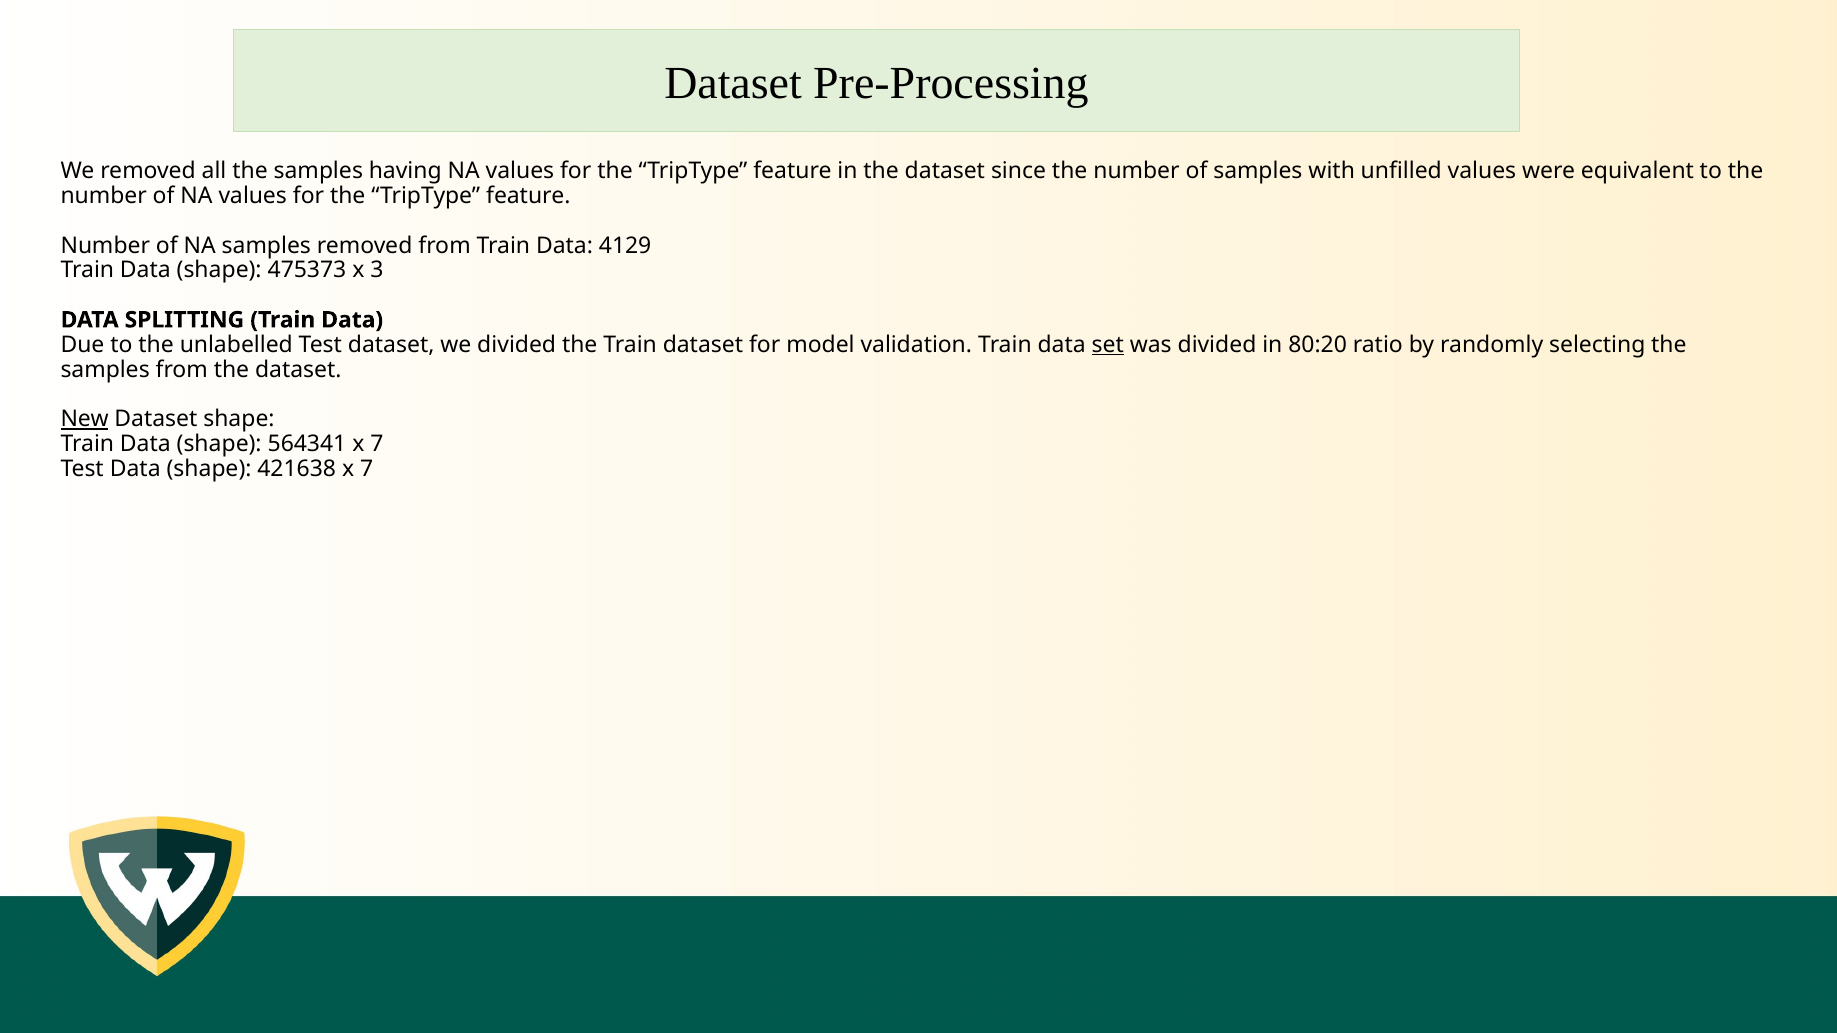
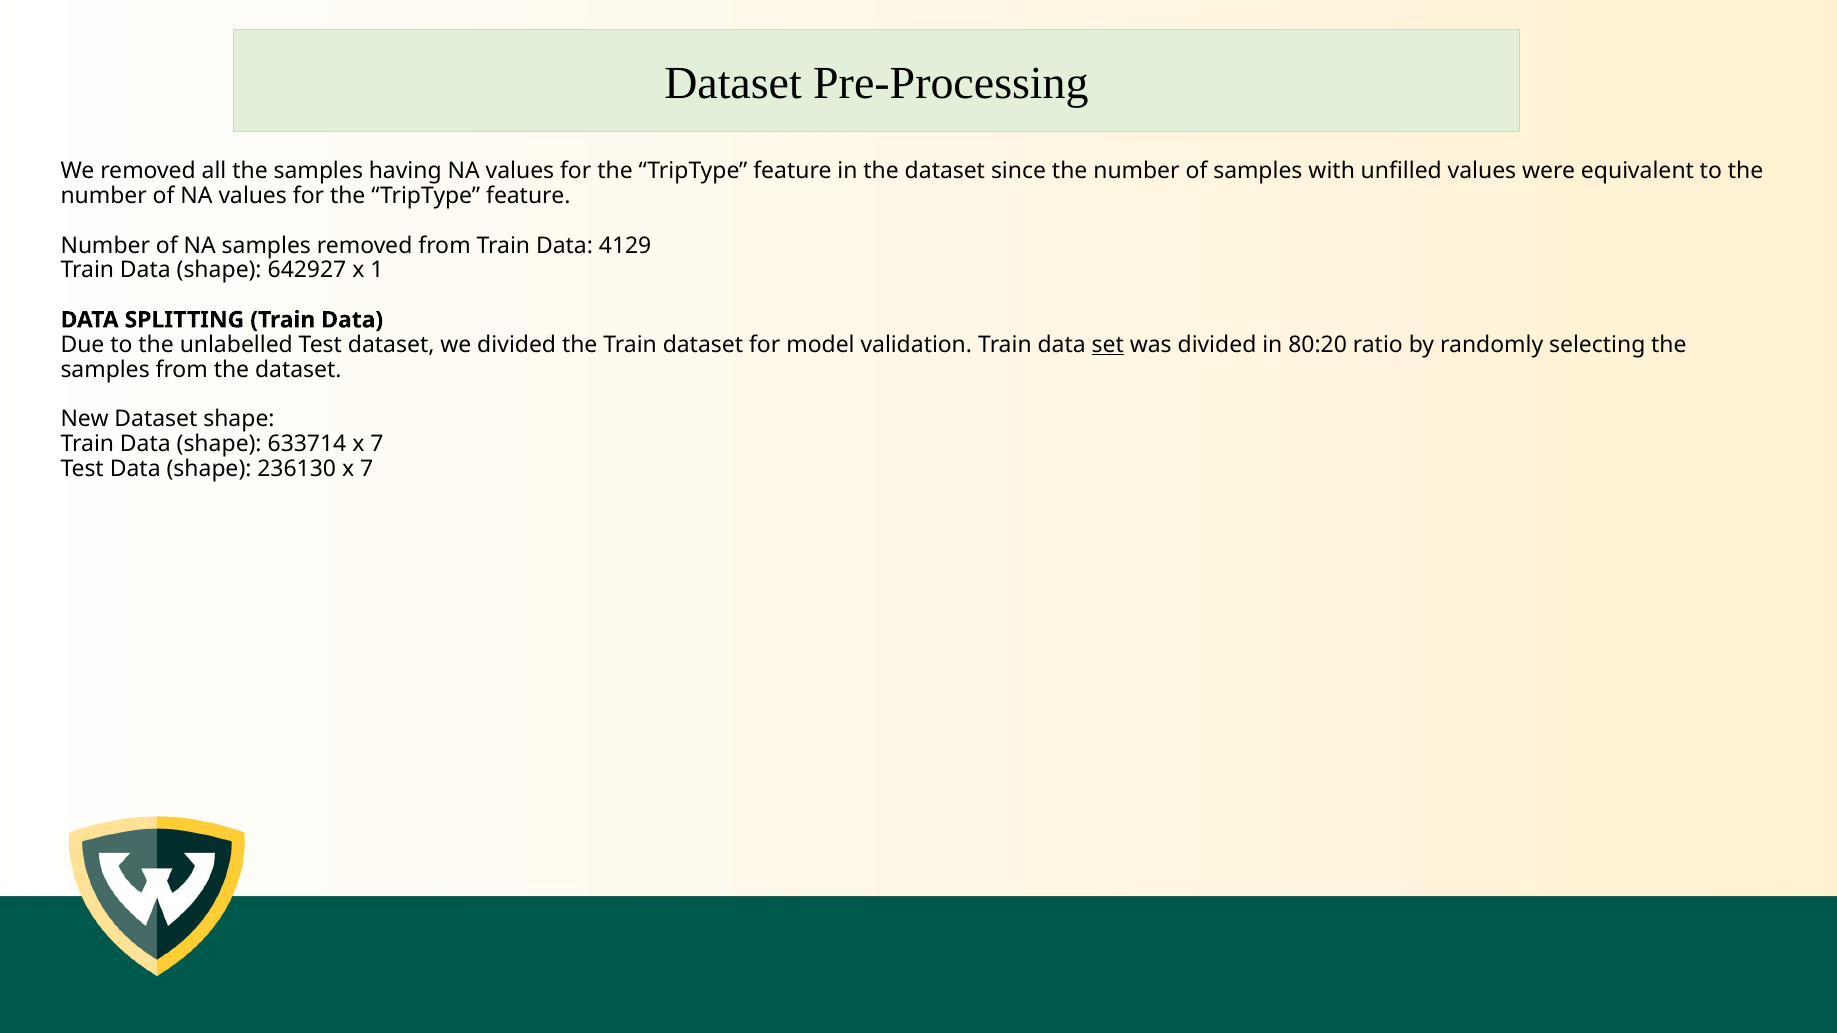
475373: 475373 -> 642927 (307, 270)
3: 3 -> 1 (377, 270)
New underline: present -> none (85, 419)
564341: 564341 -> 633714 (307, 444)
421638: 421638 -> 236130 (297, 469)
